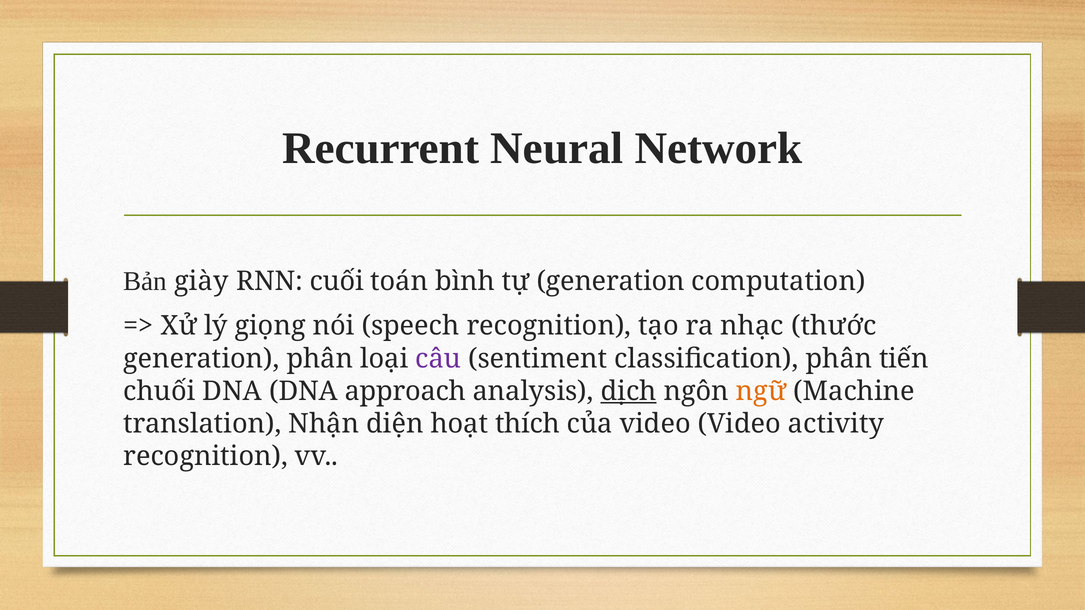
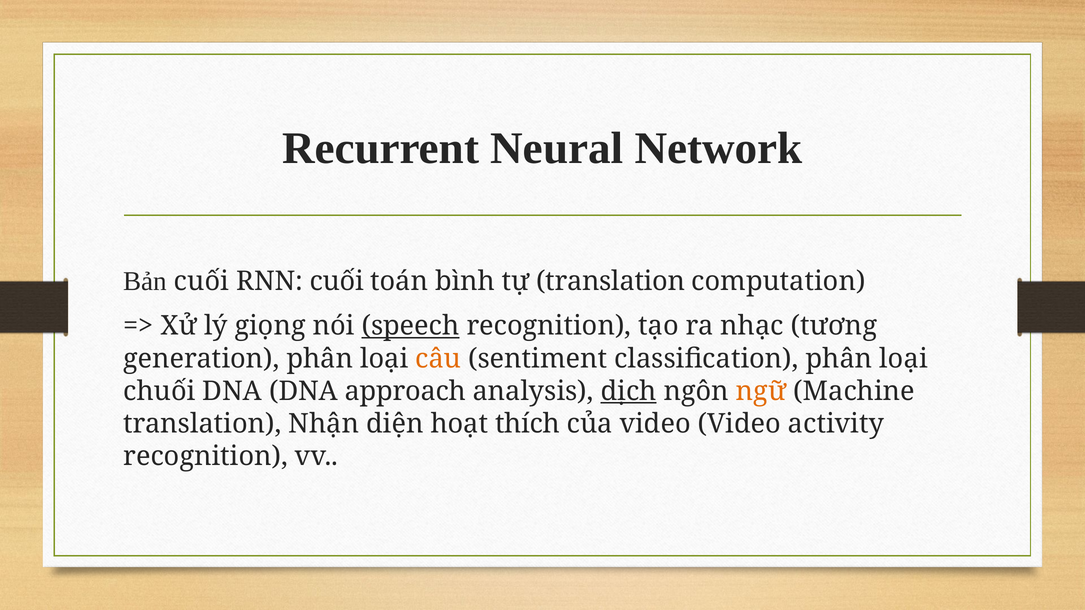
Bản giày: giày -> cuối (201, 281)
tự generation: generation -> translation (611, 281)
speech underline: none -> present (411, 326)
thước: thước -> tương (834, 326)
câu colour: purple -> orange (438, 359)
classification phân tiến: tiến -> loại (904, 359)
